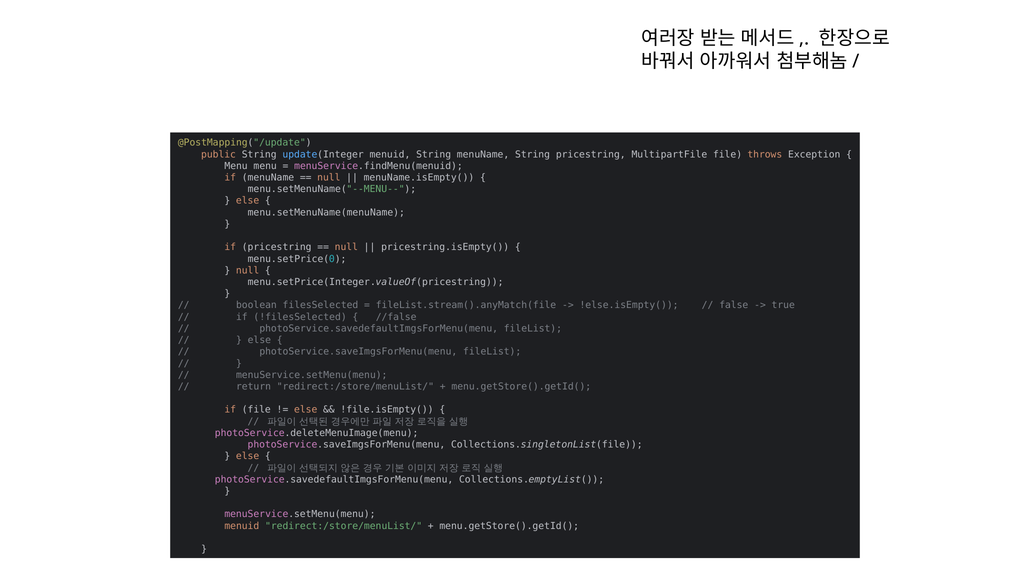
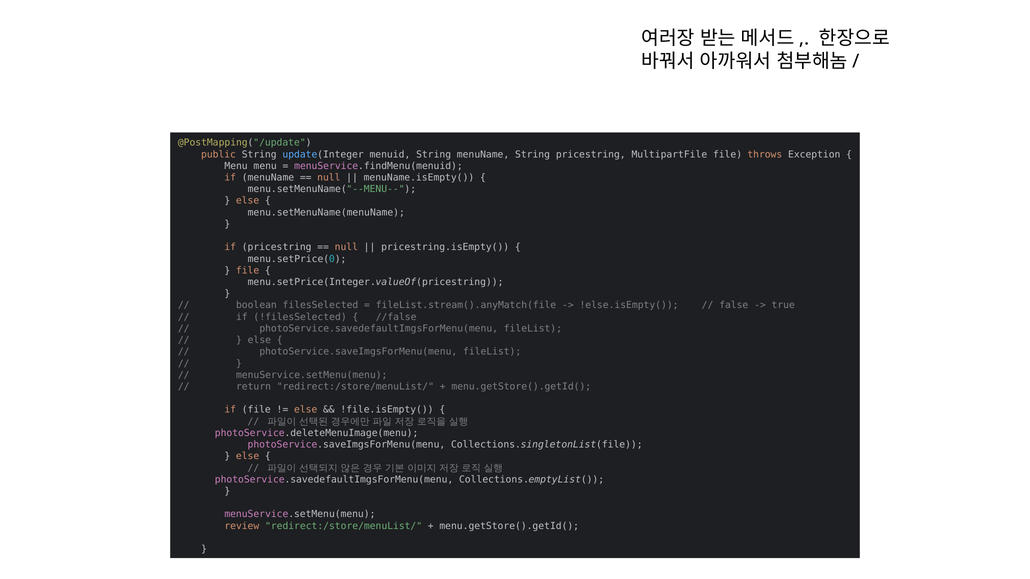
null: null -> file (248, 271)
menuid: menuid -> review (242, 526)
